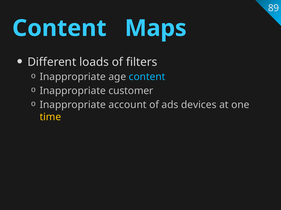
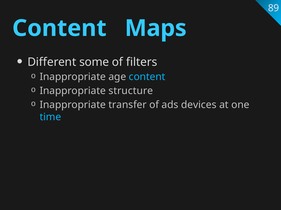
loads: loads -> some (94, 62)
customer: customer -> structure (131, 91)
account: account -> transfer (128, 105)
time colour: yellow -> light blue (50, 117)
